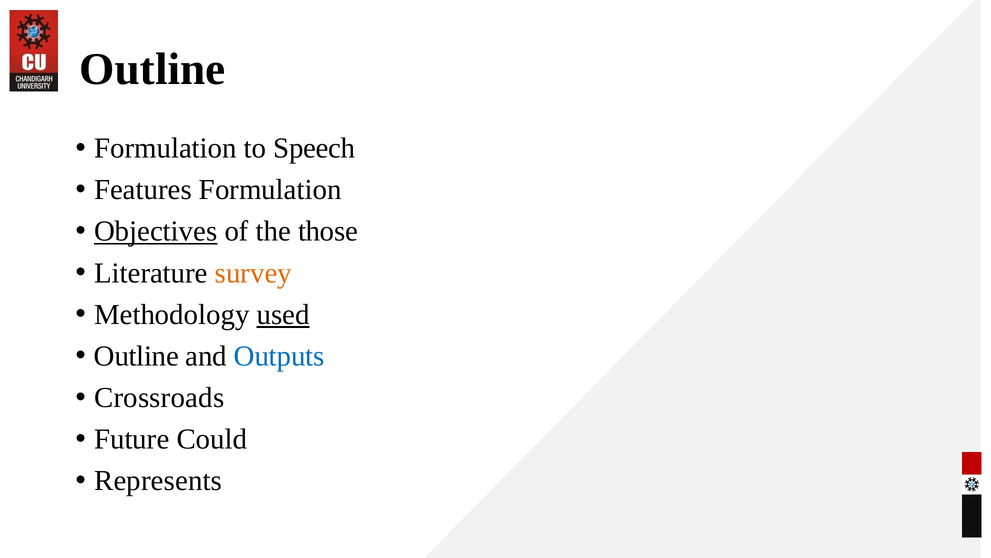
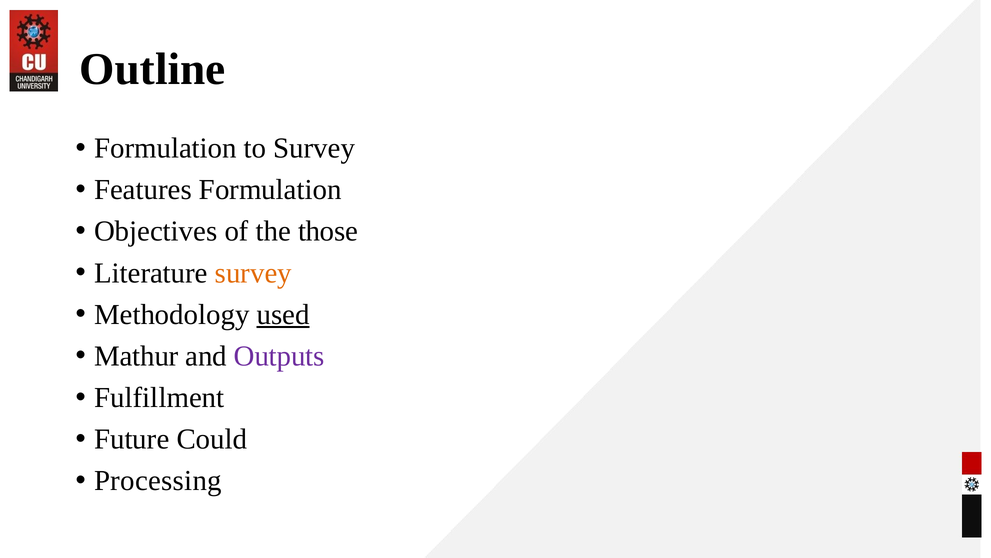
to Speech: Speech -> Survey (314, 148)
Objectives underline: present -> none (156, 231)
Outline: Outline -> Mathur (136, 356)
Outputs colour: blue -> purple (279, 356)
Crossroads: Crossroads -> Fulfillment (159, 397)
Represents: Represents -> Processing (158, 480)
